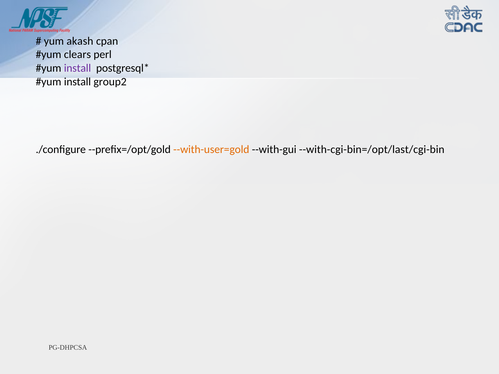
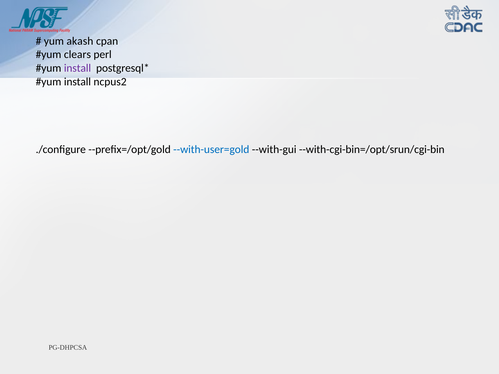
group2: group2 -> ncpus2 (110, 82)
--with-user=gold colour: orange -> blue (211, 149)
--with-cgi-bin=/opt/last/cgi-bin: --with-cgi-bin=/opt/last/cgi-bin -> --with-cgi-bin=/opt/srun/cgi-bin (372, 149)
